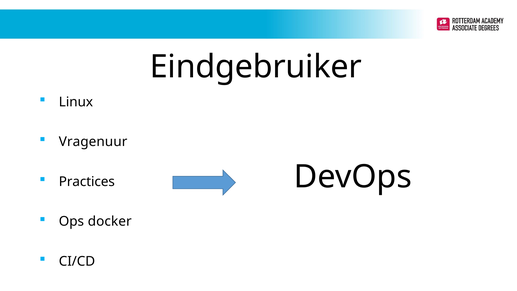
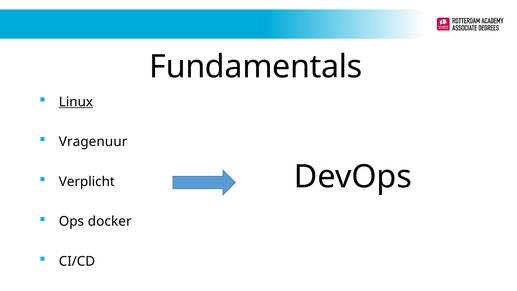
Eindgebruiker: Eindgebruiker -> Fundamentals (256, 67)
Linux underline: none -> present (76, 102)
Practices: Practices -> Verplicht (87, 182)
